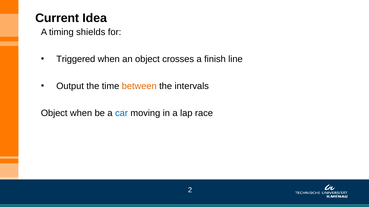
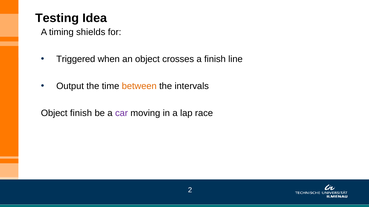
Current: Current -> Testing (57, 18)
Object when: when -> finish (81, 113)
car colour: blue -> purple (122, 113)
